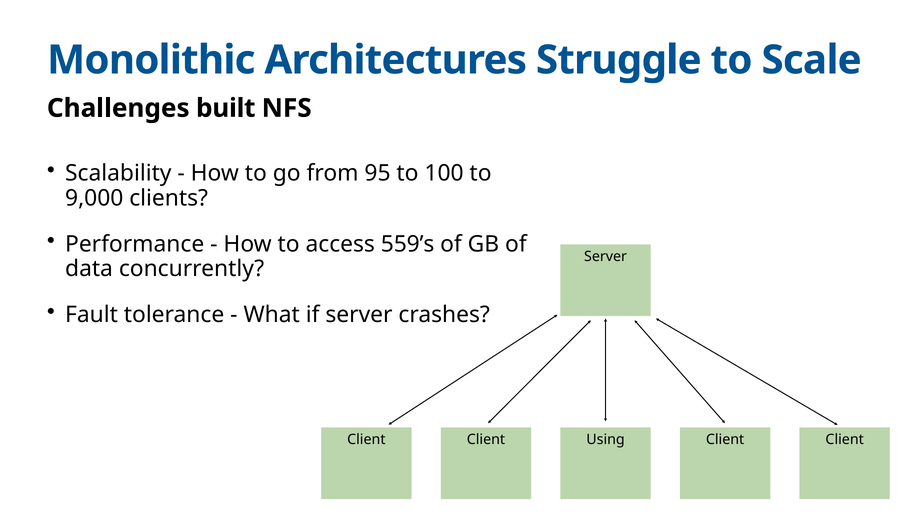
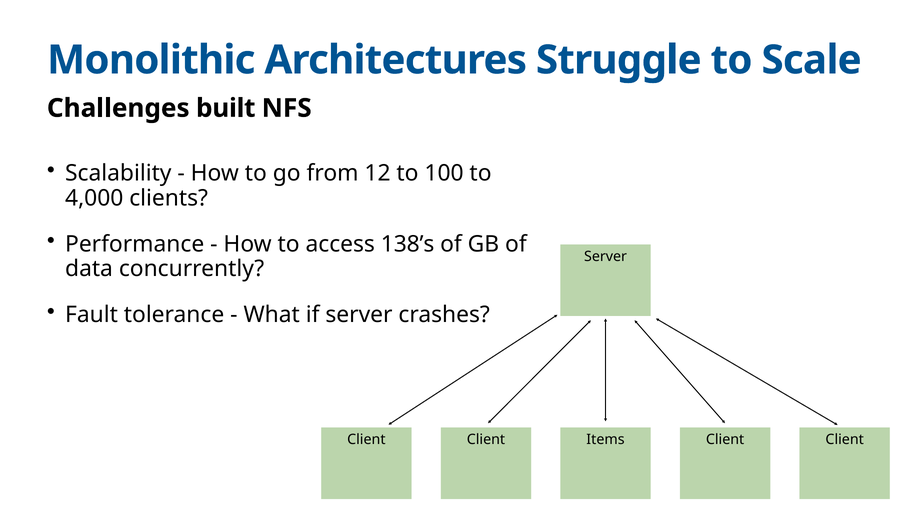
95: 95 -> 12 (378, 173)
9,000: 9,000 -> 4,000 (94, 198)
559’s: 559’s -> 138’s (408, 244)
Using: Using -> Items (605, 439)
